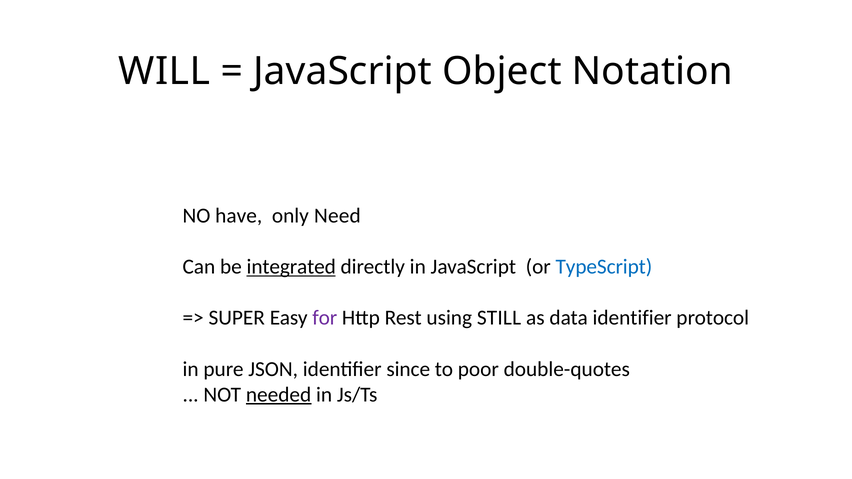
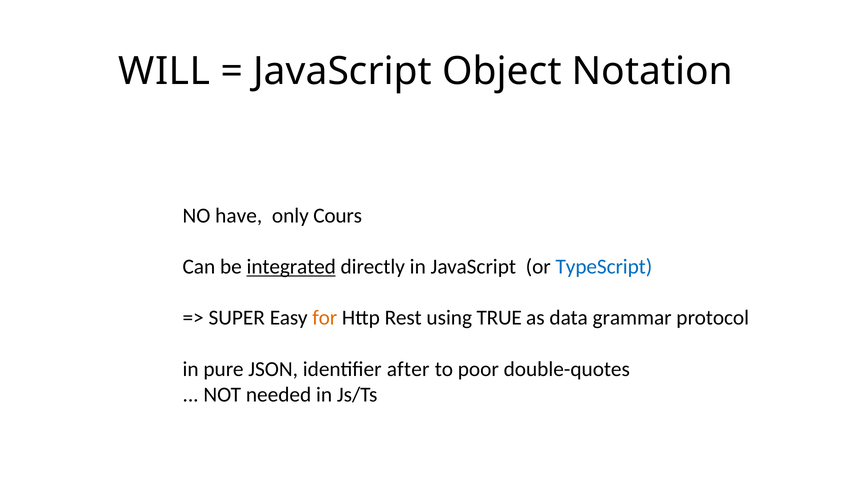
Need: Need -> Cours (338, 216)
for colour: purple -> orange (325, 318)
STILL: STILL -> TRUE (499, 318)
data identifier: identifier -> grammar (632, 318)
since: since -> after (408, 369)
needed underline: present -> none (279, 395)
